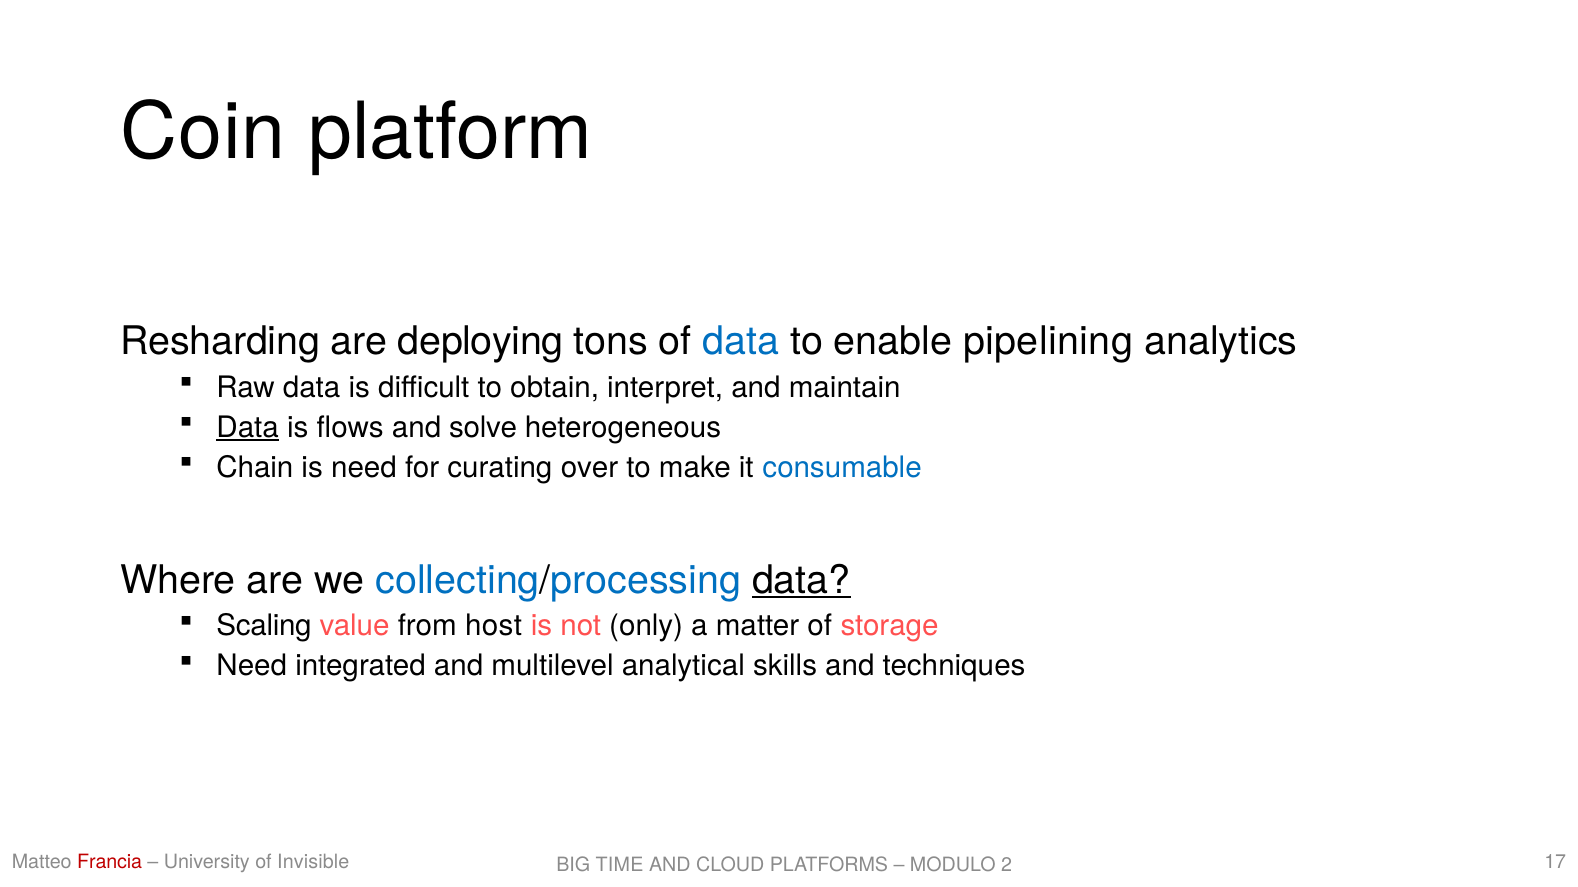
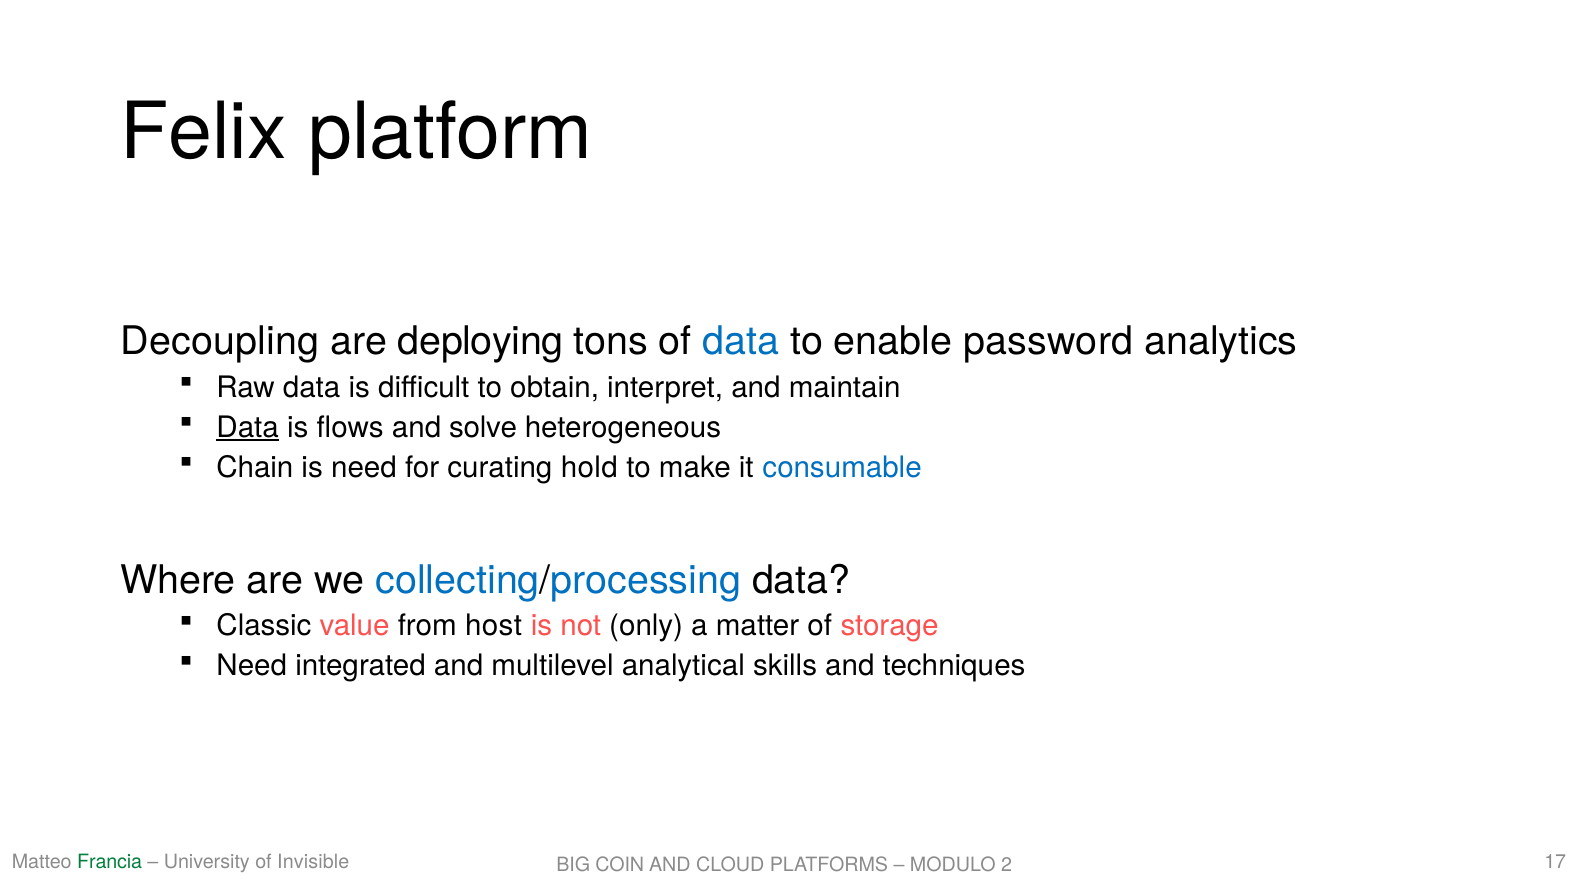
Coin: Coin -> Felix (204, 133)
Resharding: Resharding -> Decoupling (220, 342)
pipelining: pipelining -> password (1048, 342)
over: over -> hold (589, 468)
data underline: present -> none (801, 581)
Scaling: Scaling -> Classic (264, 626)
Francia colour: red -> green (110, 863)
TIME: TIME -> COIN (620, 865)
